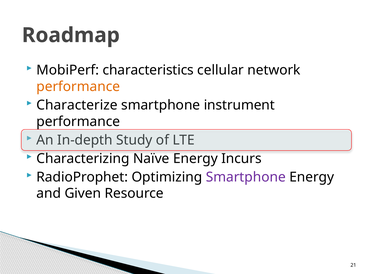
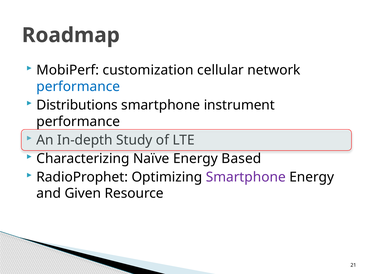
characteristics: characteristics -> customization (148, 70)
performance colour: orange -> blue (78, 87)
Characterize: Characterize -> Distributions (77, 105)
Incurs: Incurs -> Based (241, 158)
